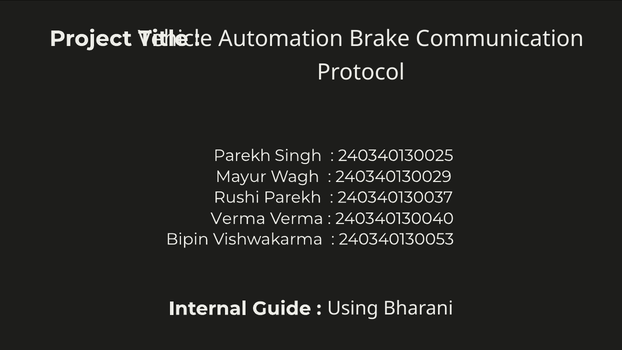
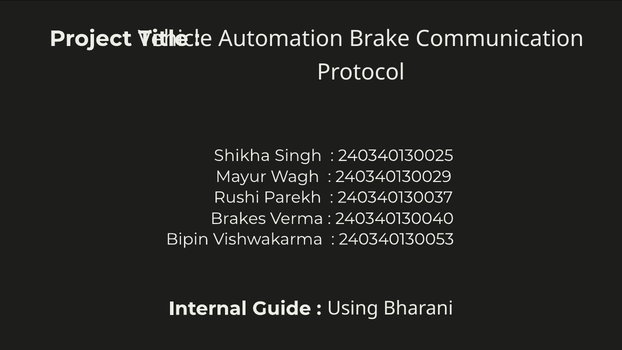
Parekh: Parekh -> Shikha (242, 155)
Verma: Verma -> Brakes (238, 219)
